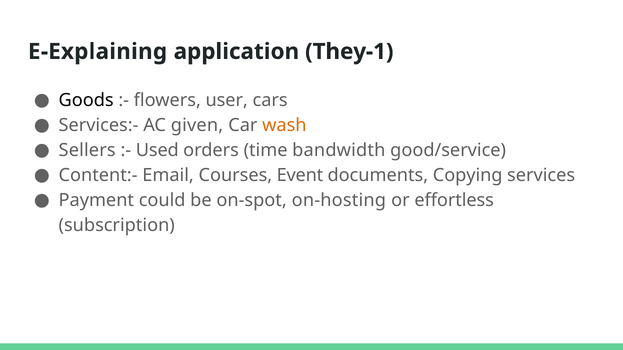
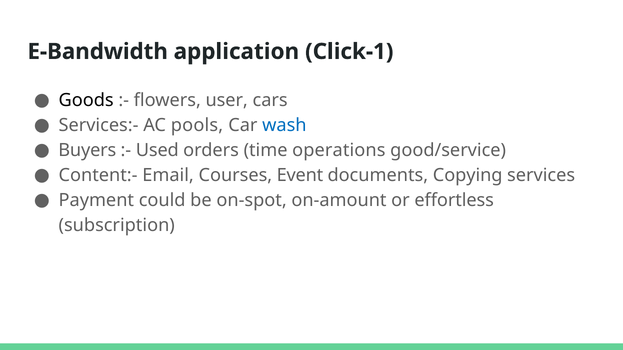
E-Explaining: E-Explaining -> E-Bandwidth (98, 52)
They-1: They-1 -> Click-1 (349, 52)
given: given -> pools (197, 125)
wash colour: orange -> blue (284, 125)
Sellers: Sellers -> Buyers (87, 150)
bandwidth: bandwidth -> operations (339, 150)
on-hosting: on-hosting -> on-amount (339, 200)
